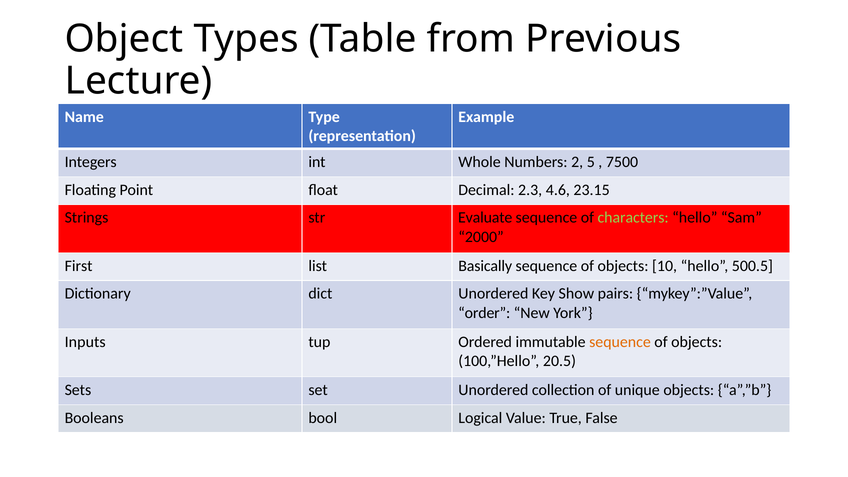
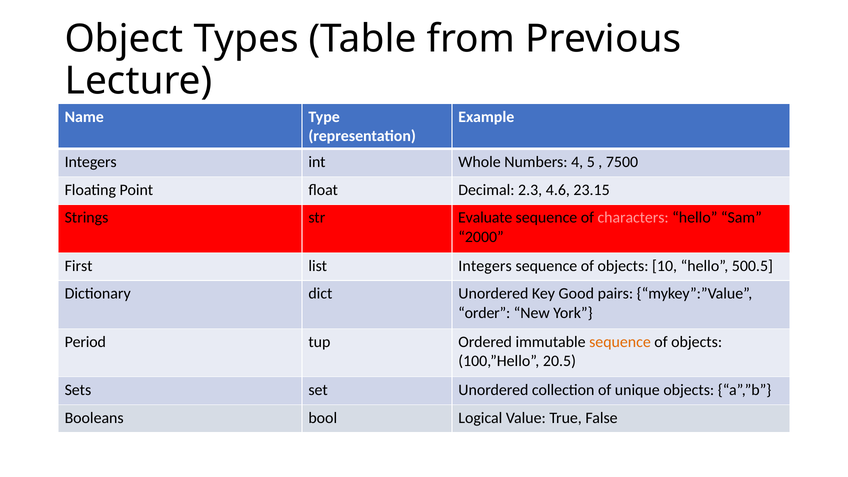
2: 2 -> 4 (577, 162)
characters colour: light green -> pink (633, 218)
list Basically: Basically -> Integers (485, 266)
Show: Show -> Good (576, 294)
Inputs: Inputs -> Period (85, 342)
